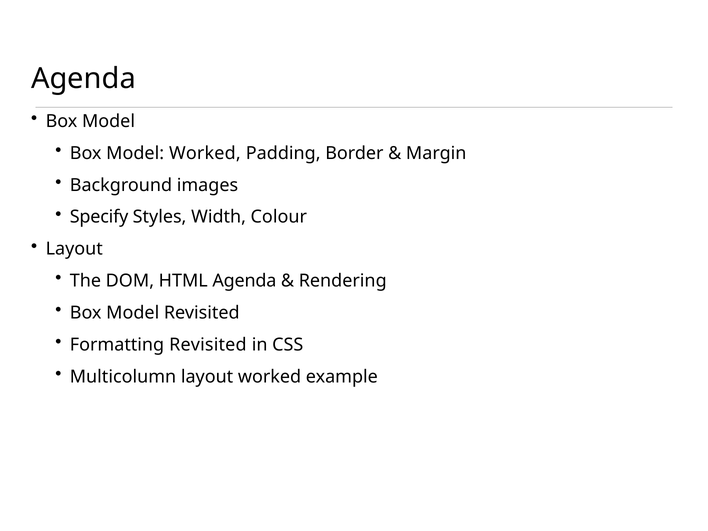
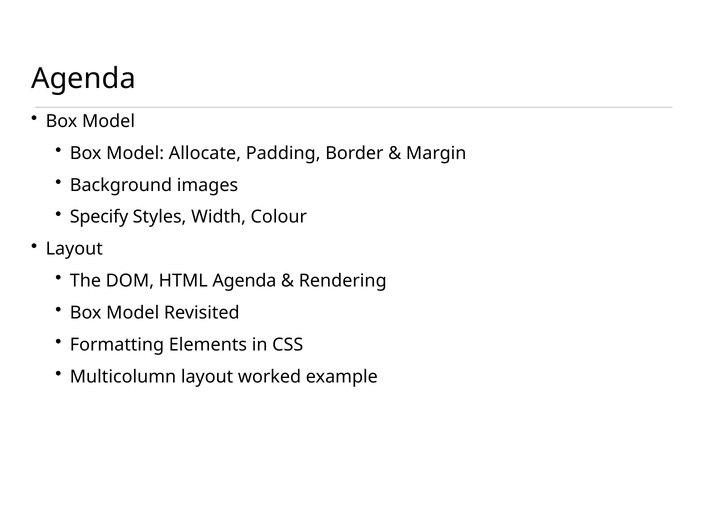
Model Worked: Worked -> Allocate (205, 153)
Formatting Revisited: Revisited -> Elements (208, 345)
